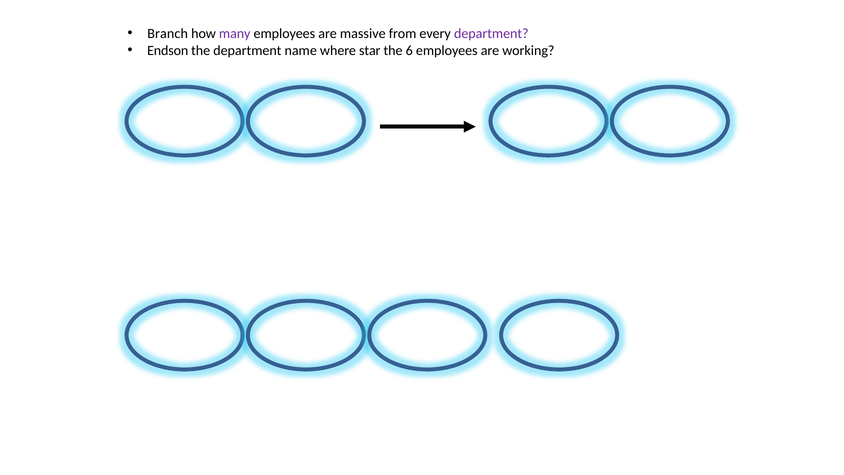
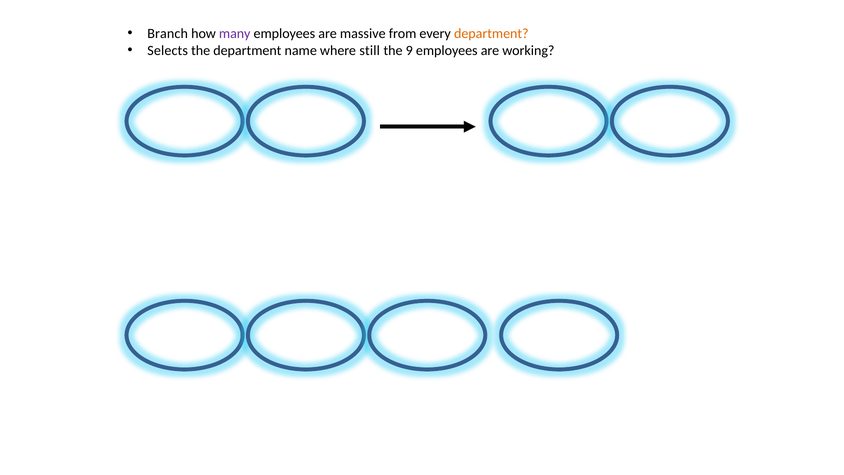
department colour: purple -> orange (491, 34)
Endson: Endson -> Selects (168, 51)
star: star -> still (370, 51)
6: 6 -> 9 (409, 51)
